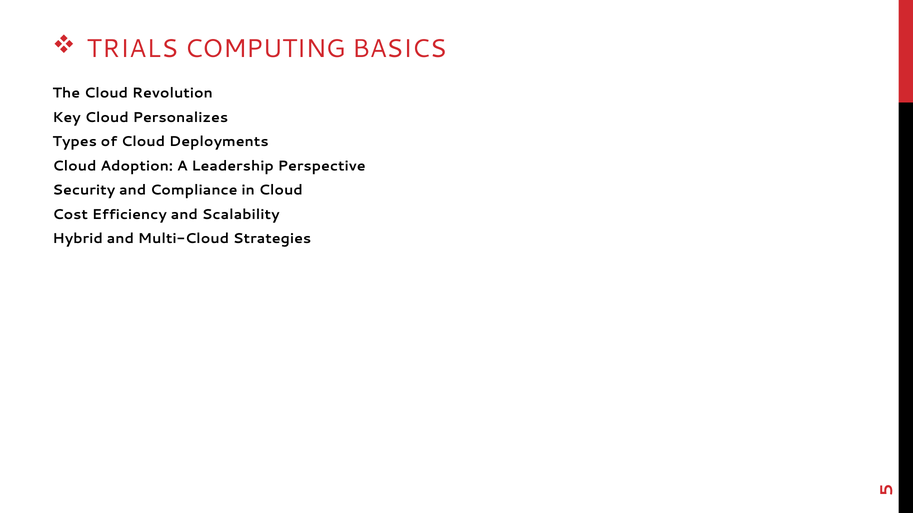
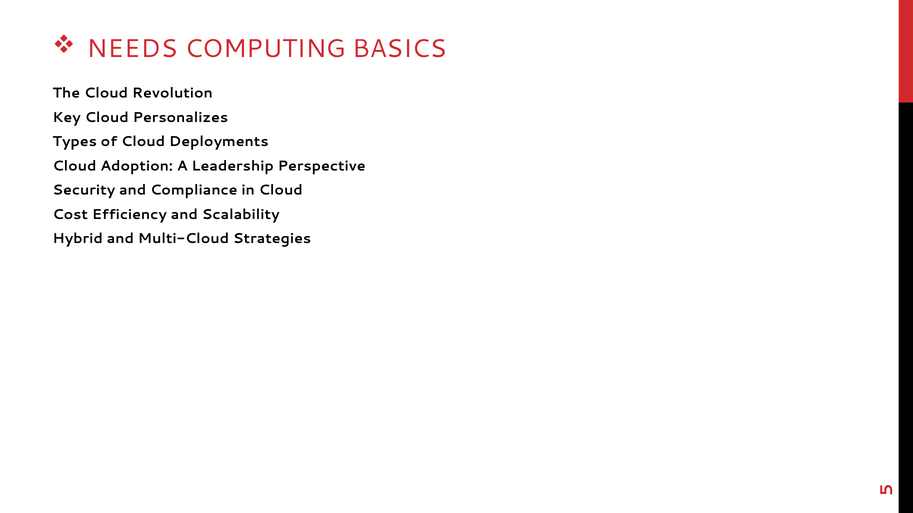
TRIALS: TRIALS -> NEEDS (132, 49)
